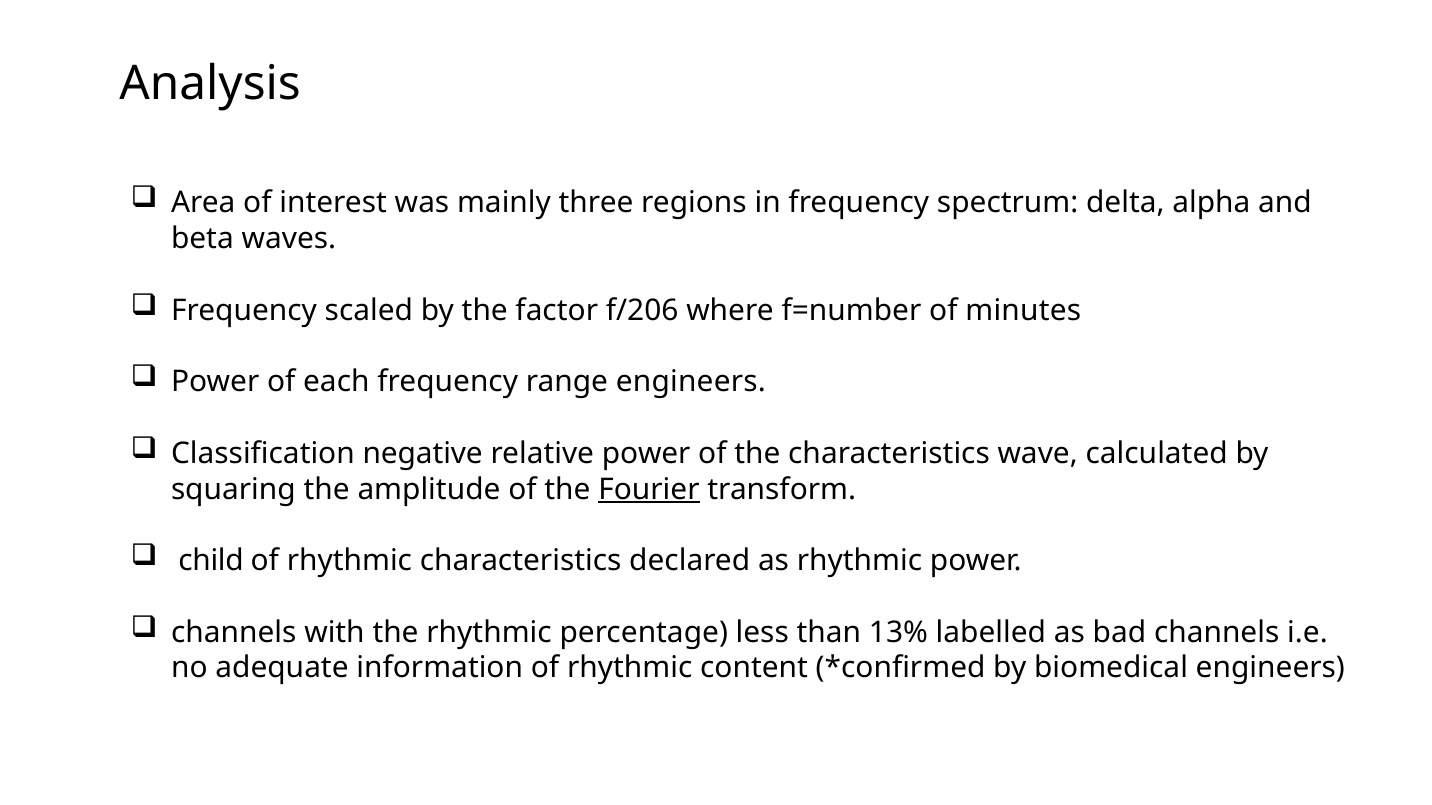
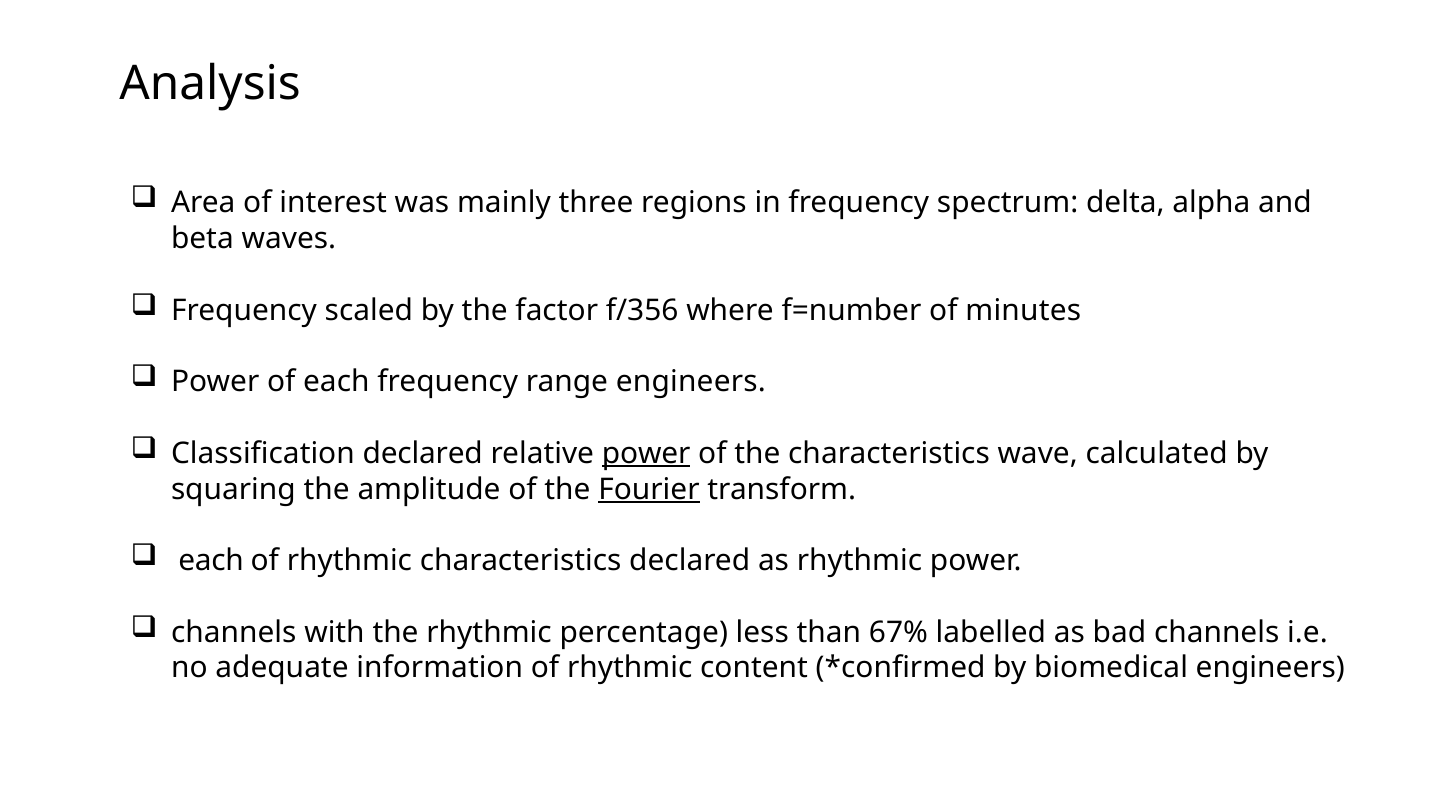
f/206: f/206 -> f/356 (642, 310)
Classification negative: negative -> declared (423, 454)
power underline: none -> present (646, 454)
child: child -> each (211, 561)
13%: 13% -> 67% (898, 633)
